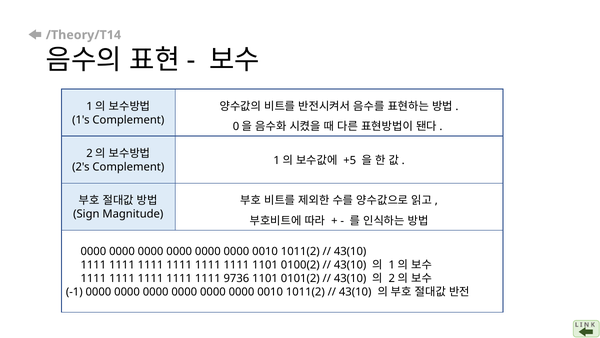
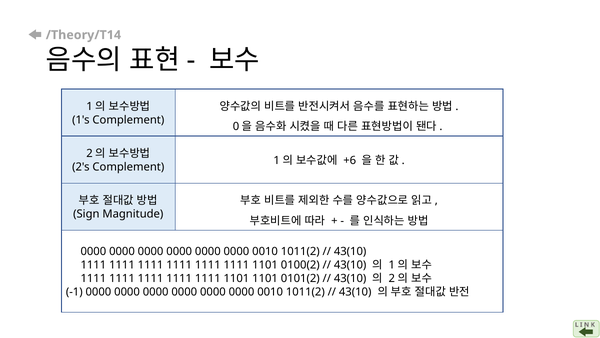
+5: +5 -> +6 (350, 160)
9736: 9736 -> 1101 (236, 278)
